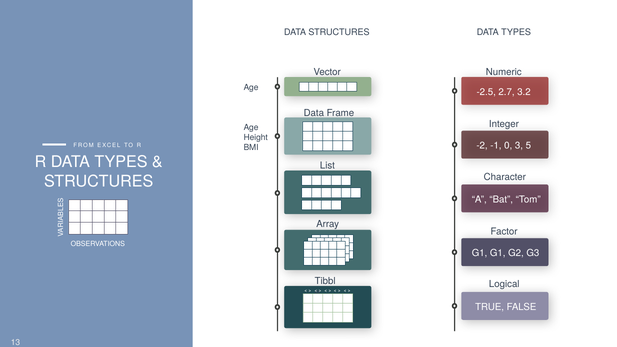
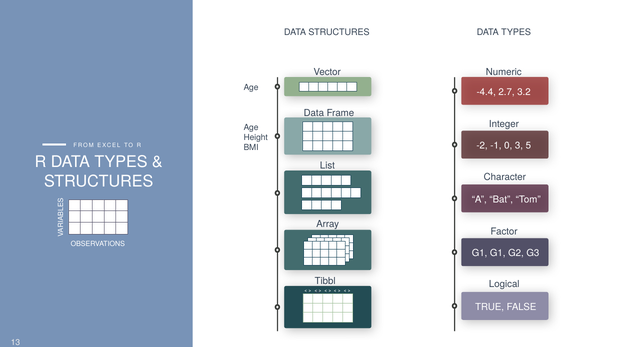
-2.5: -2.5 -> -4.4 (486, 92)
